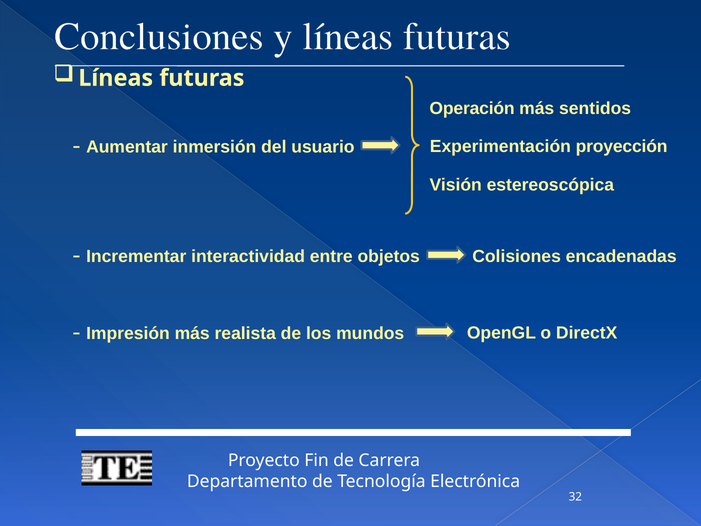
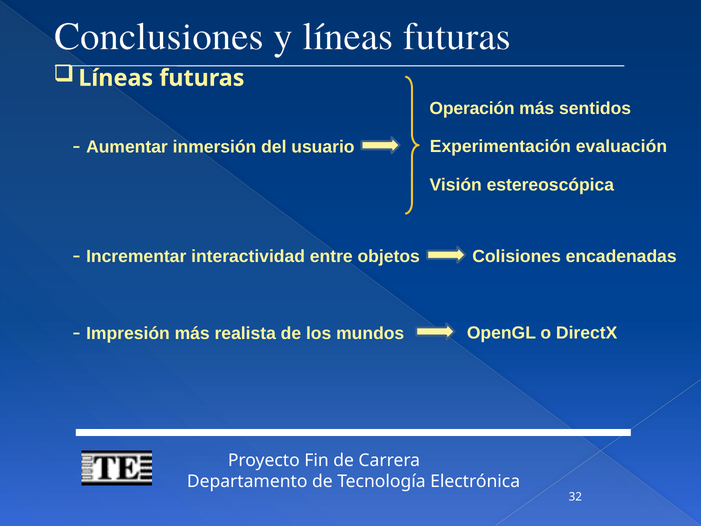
proyección: proyección -> evaluación (621, 147)
